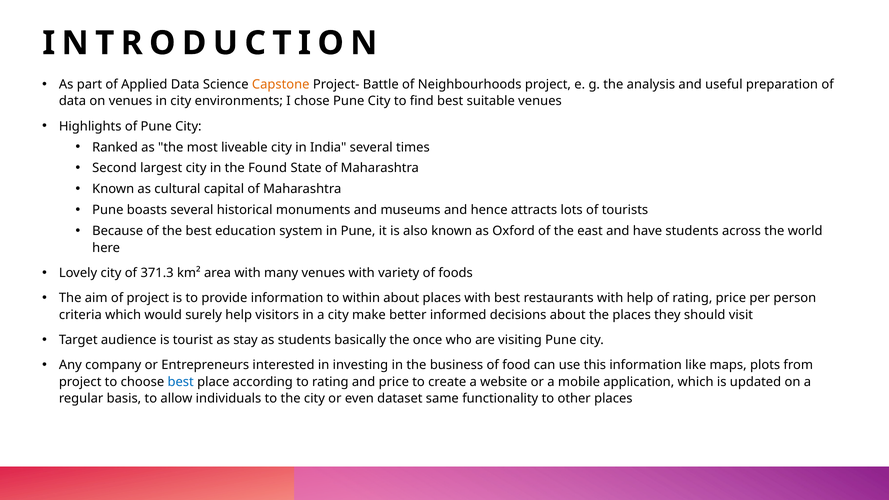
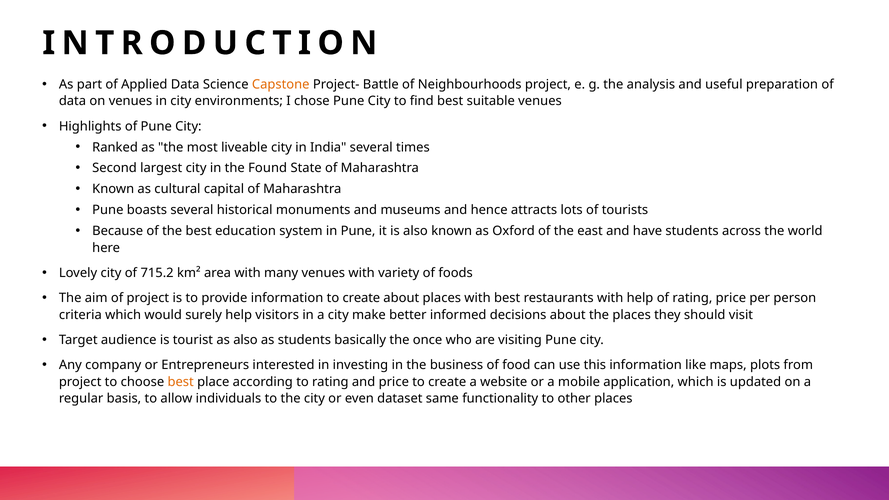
371.3: 371.3 -> 715.2 (157, 273)
information to within: within -> create (361, 298)
as stay: stay -> also (245, 340)
best colour: blue -> orange (181, 382)
